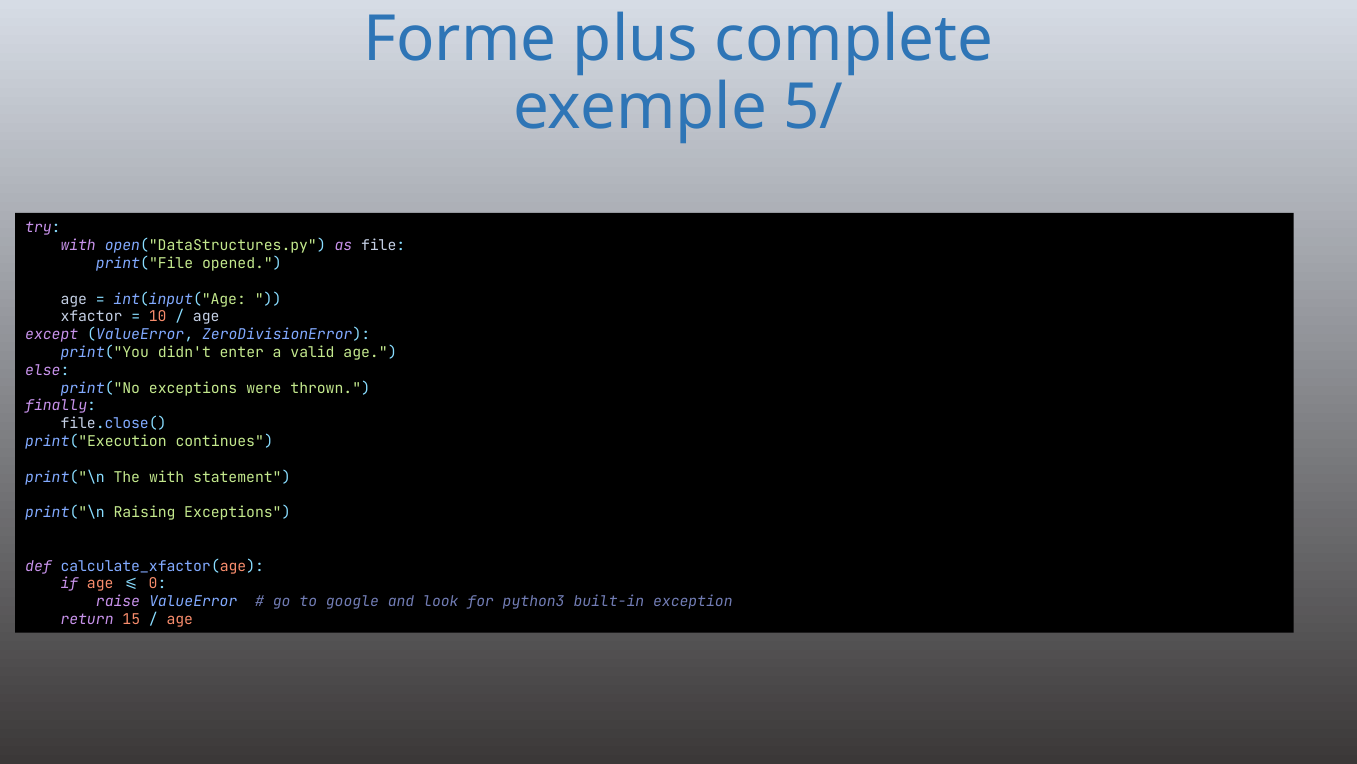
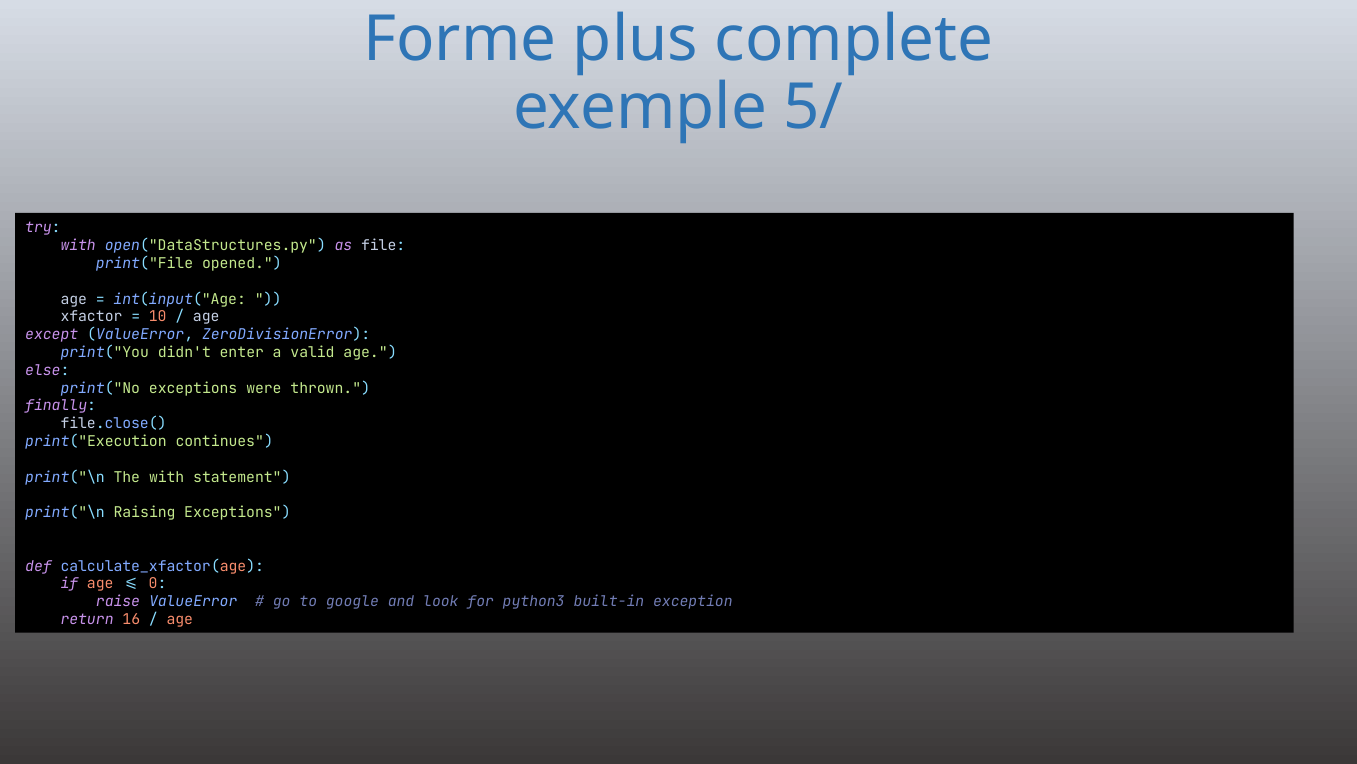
15: 15 -> 16 (131, 619)
